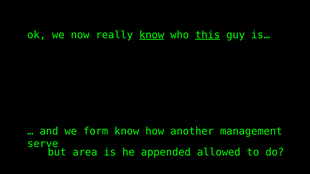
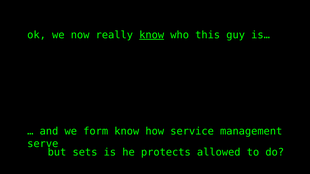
this underline: present -> none (208, 35)
another: another -> service (192, 132)
area: area -> sets (85, 153)
appended: appended -> protects (166, 153)
